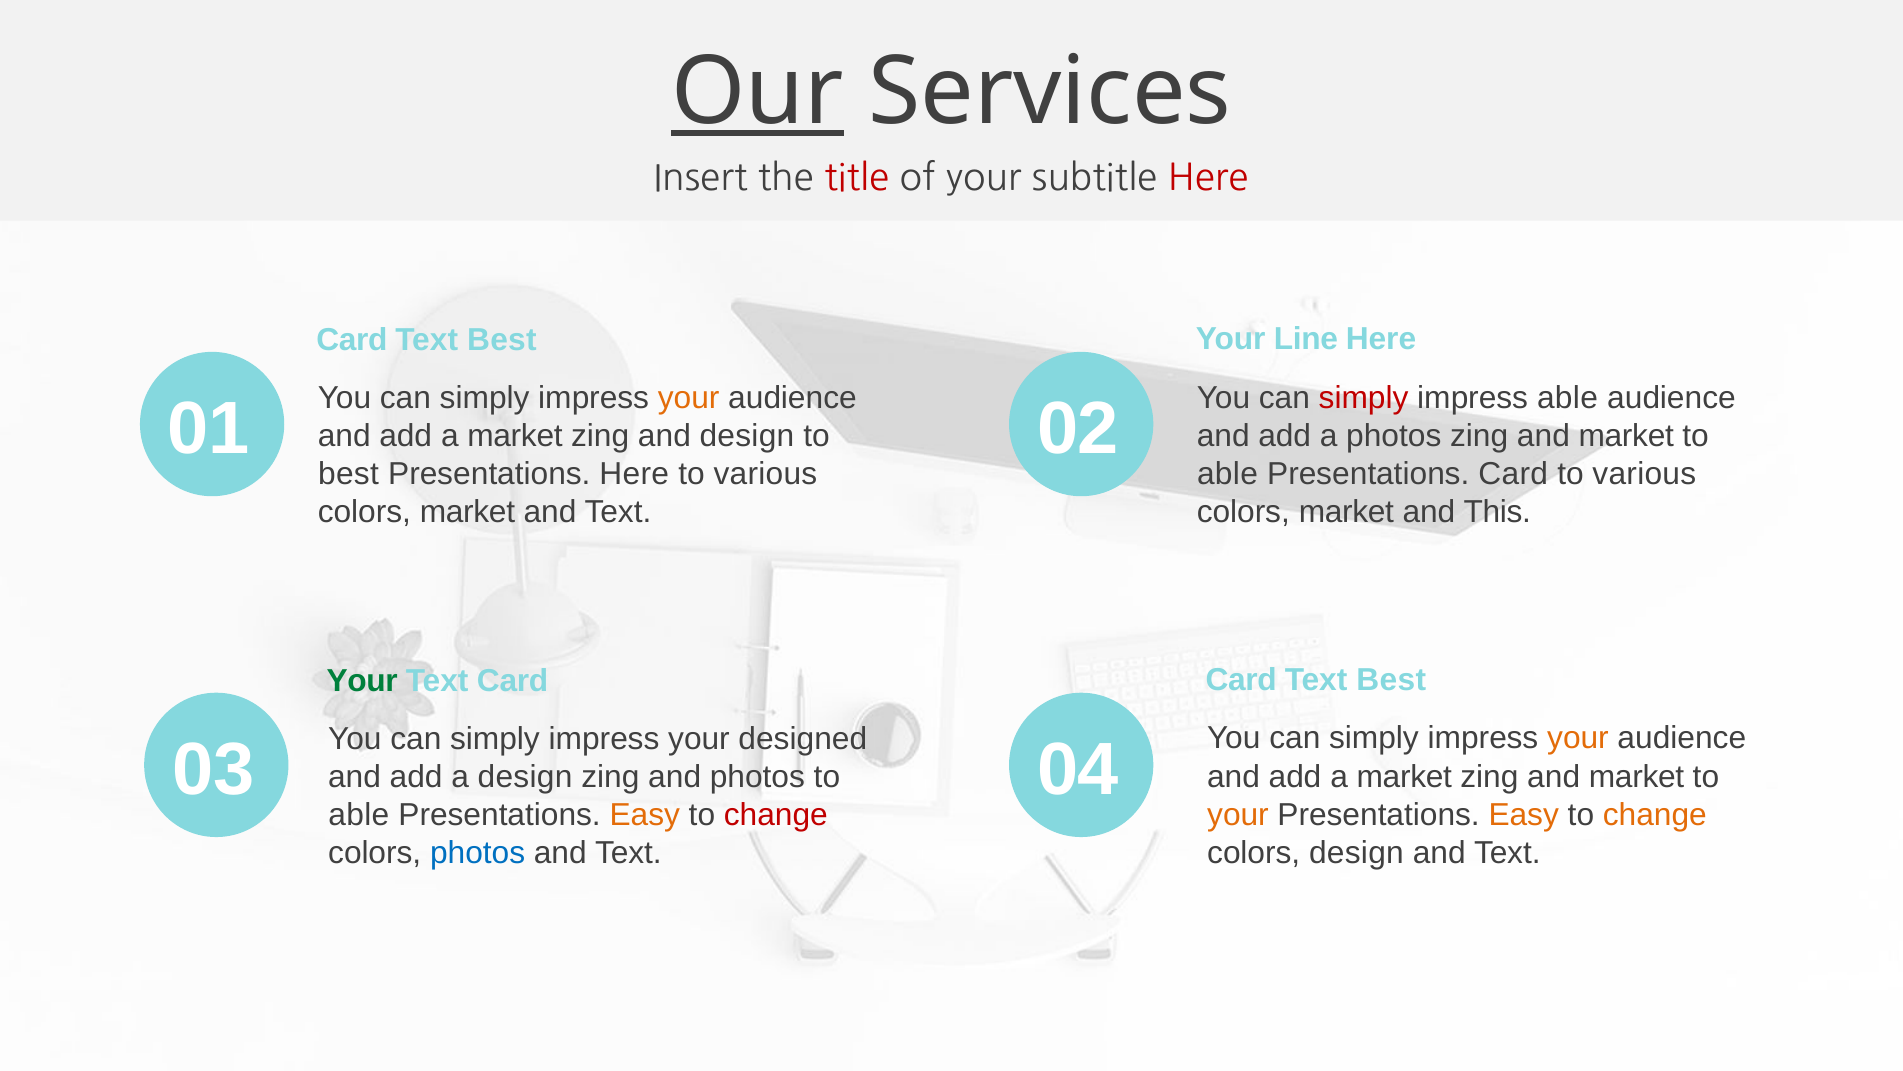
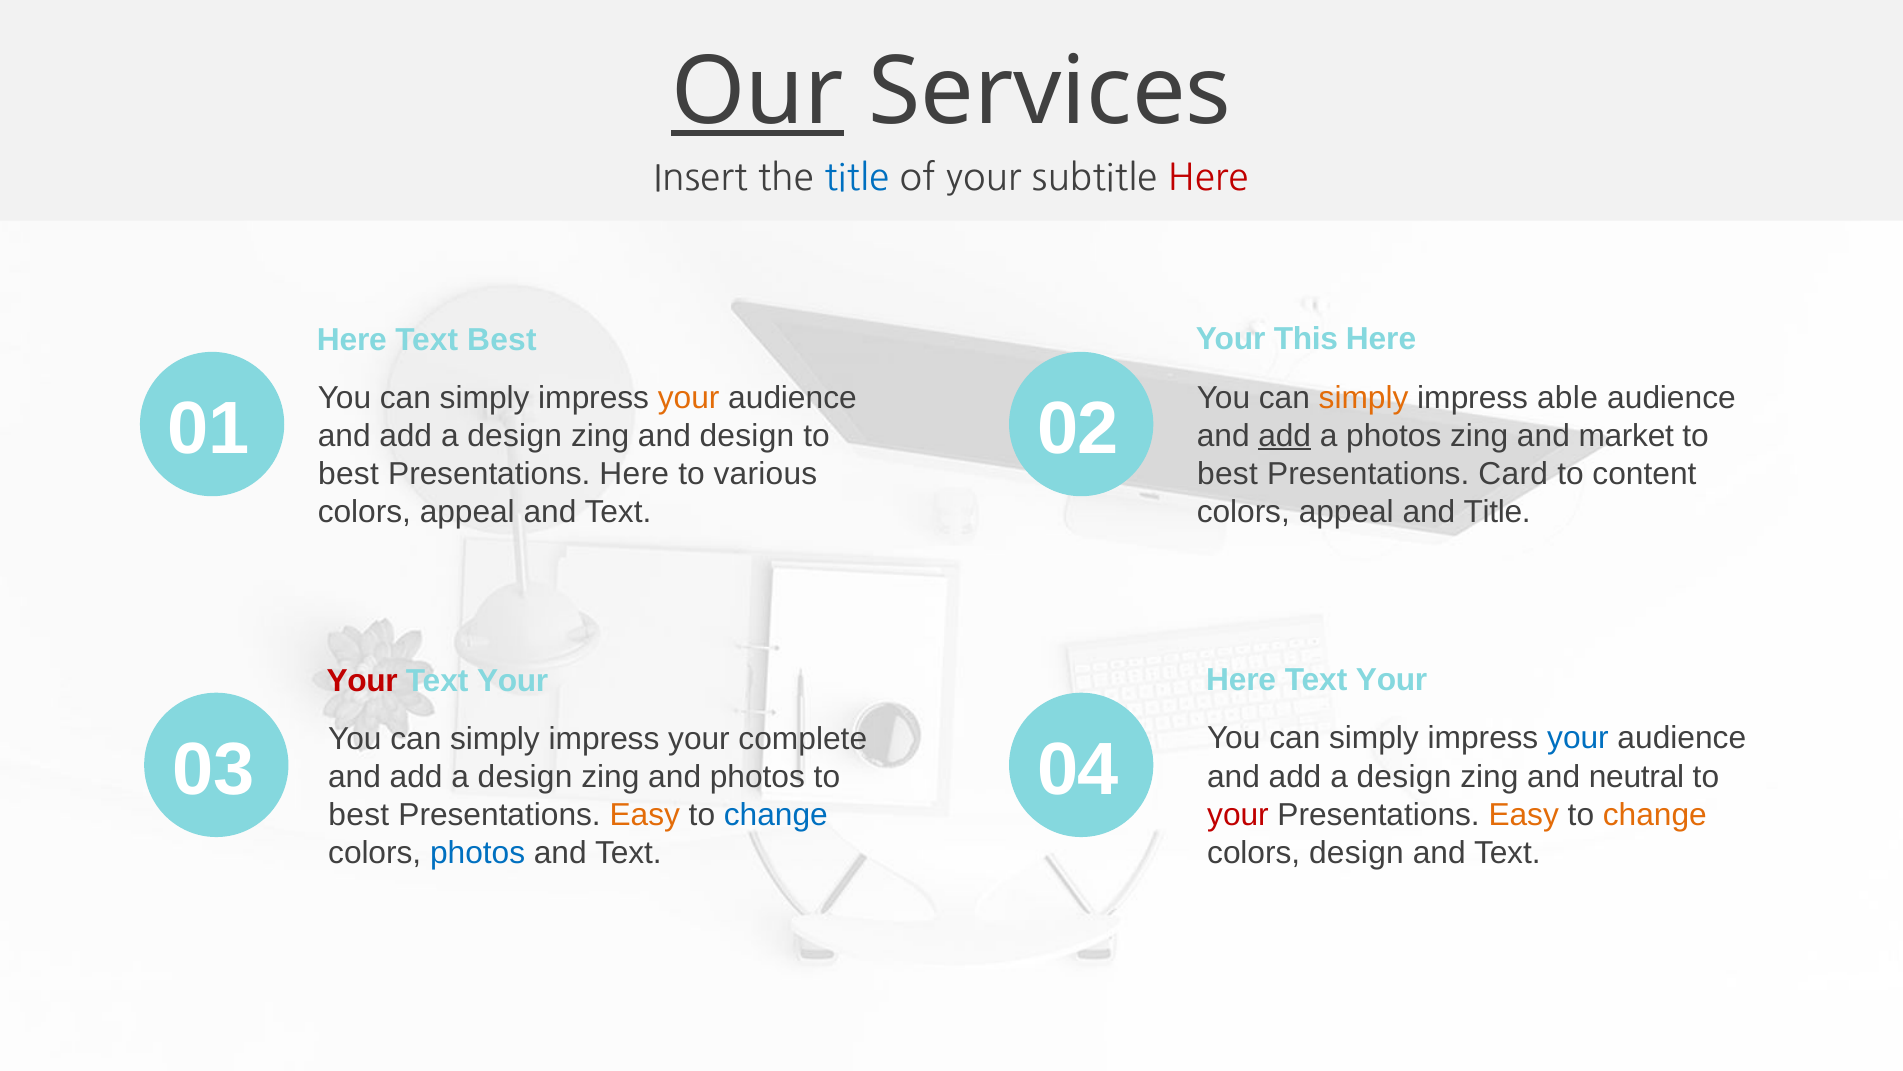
title colour: red -> blue (857, 178)
Line: Line -> This (1306, 339)
Card: Card -> Here (352, 340)
simply colour: red -> orange (1364, 397)
add underline: none -> present (1285, 436)
market: market -> design (515, 436)
able: able -> best (1227, 474)
various: various -> content (1644, 474)
market: market -> appeal (1346, 512)
and This: This -> Title (1497, 512)
market: market -> appeal (467, 512)
Card: Card -> Here (1241, 680)
Best: Best -> Your (1392, 680)
Your colour: green -> red (362, 680)
Card: Card -> Your (513, 680)
your colour: orange -> blue (1578, 738)
designed: designed -> complete (803, 738)
market: market -> design (1404, 776)
market: market -> neutral (1637, 776)
your colour: orange -> red (1238, 814)
able: able -> best (359, 815)
change colour: red -> blue (776, 815)
